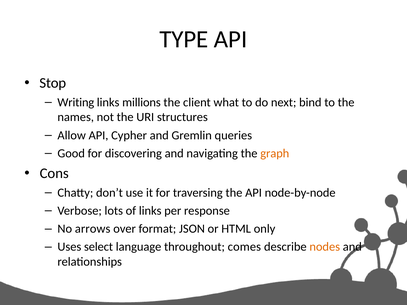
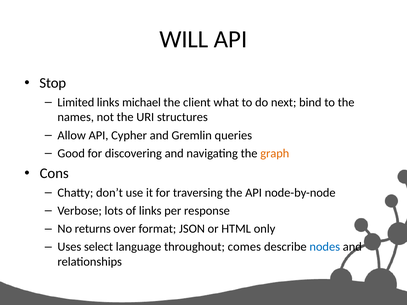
TYPE: TYPE -> WILL (184, 39)
Writing: Writing -> Limited (76, 102)
millions: millions -> michael (141, 102)
arrows: arrows -> returns (93, 229)
nodes colour: orange -> blue (325, 247)
